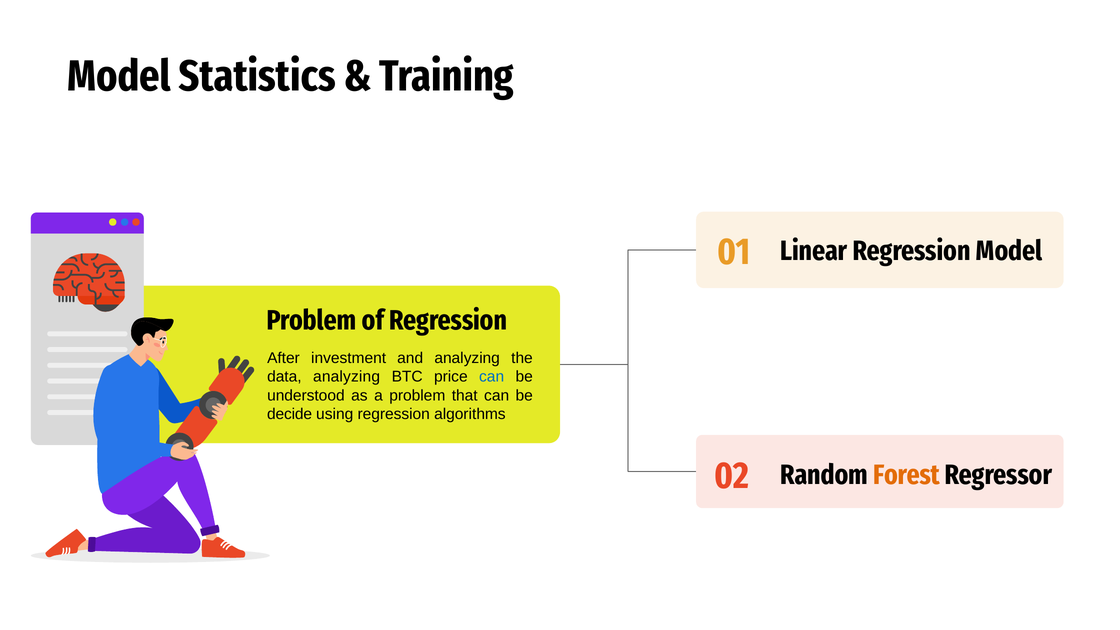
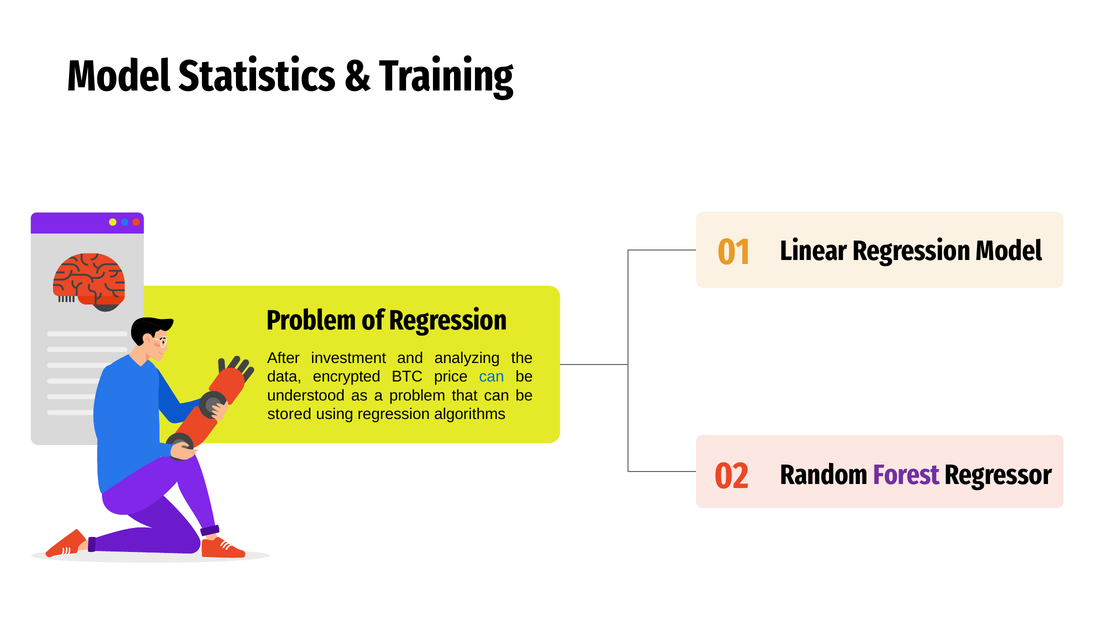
data analyzing: analyzing -> encrypted (347, 377)
decide: decide -> stored (289, 414)
Forest colour: orange -> purple (907, 475)
